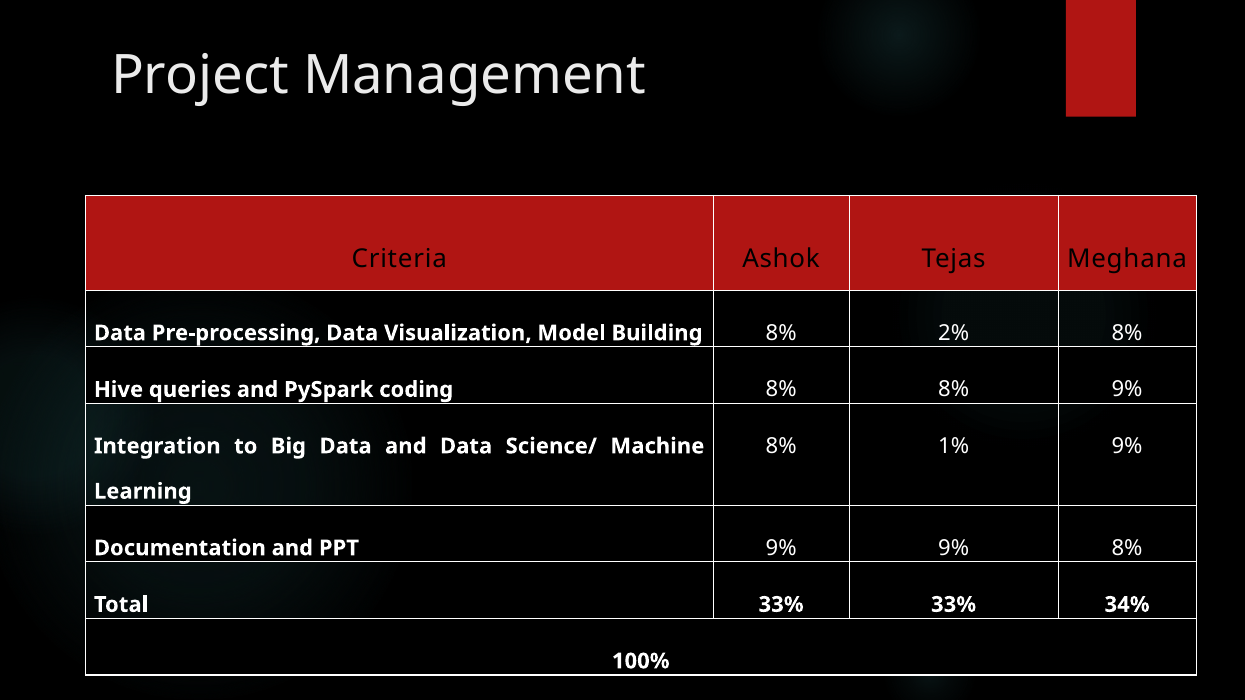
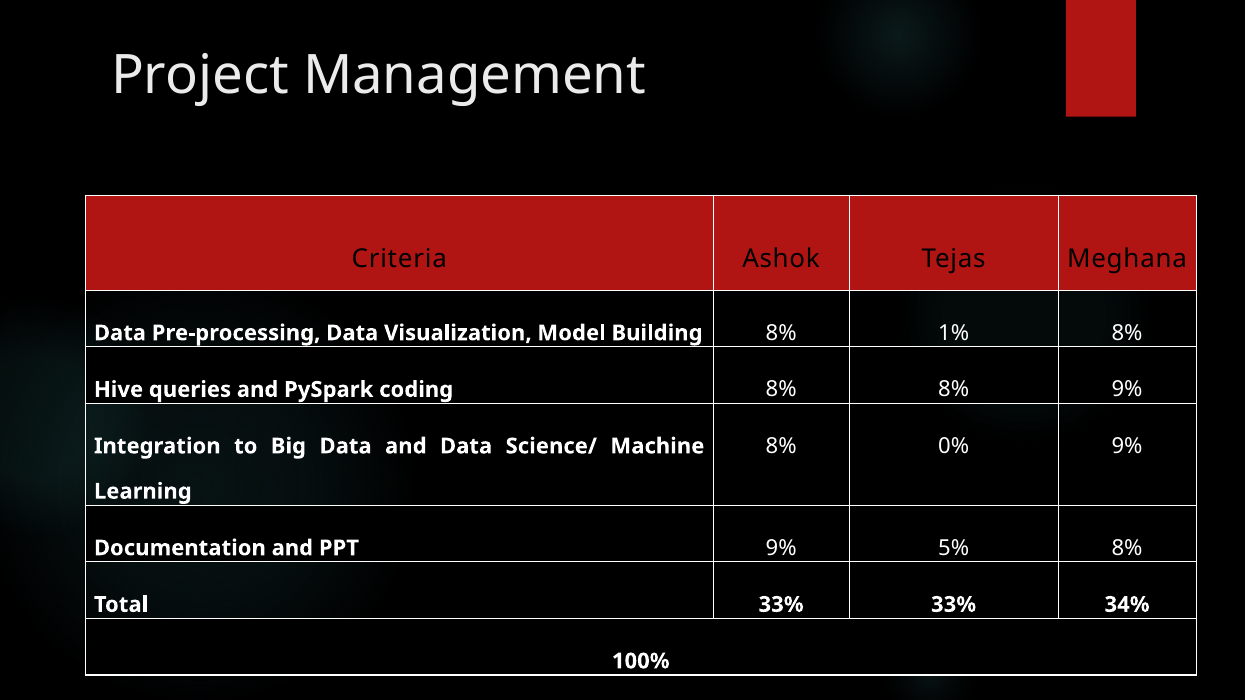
2%: 2% -> 1% (954, 333)
1%: 1% -> 0% (954, 446)
9% 9%: 9% -> 5% (954, 548)
